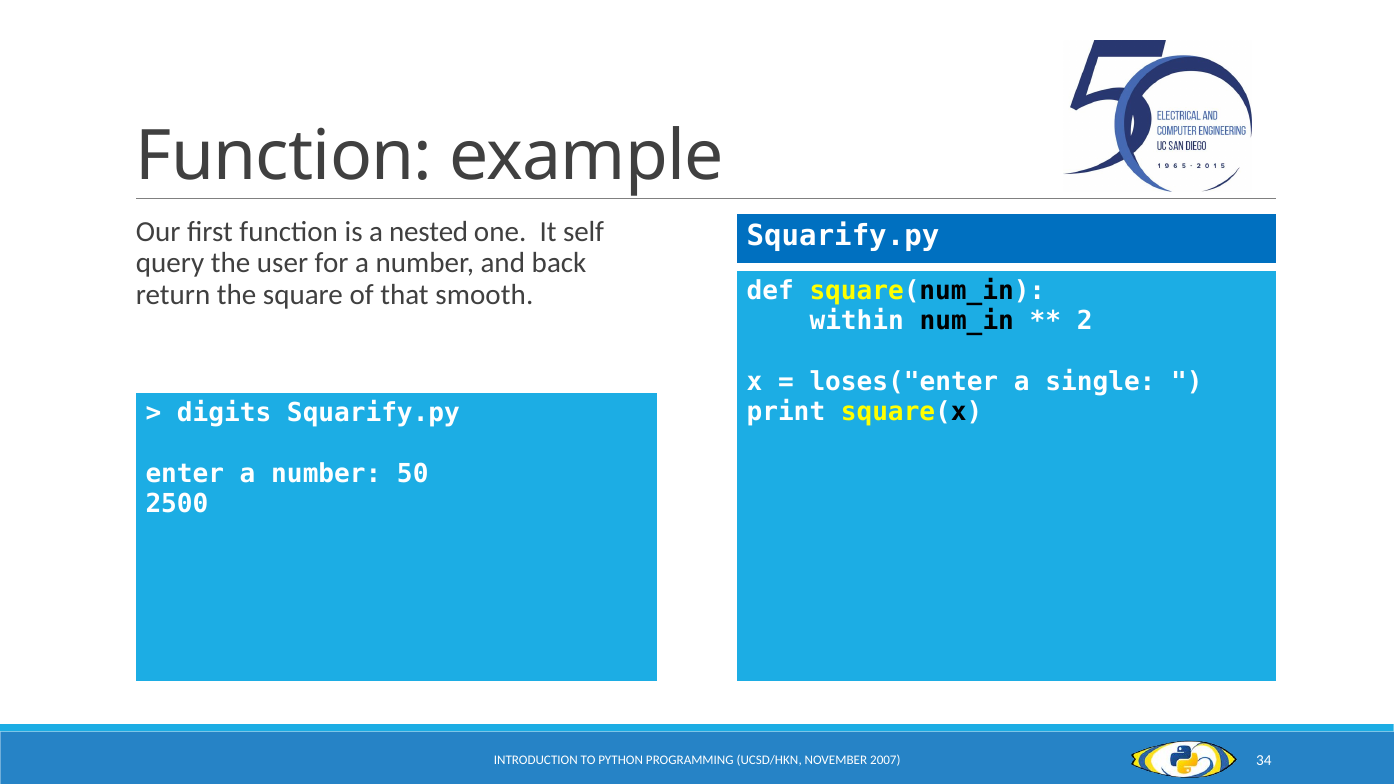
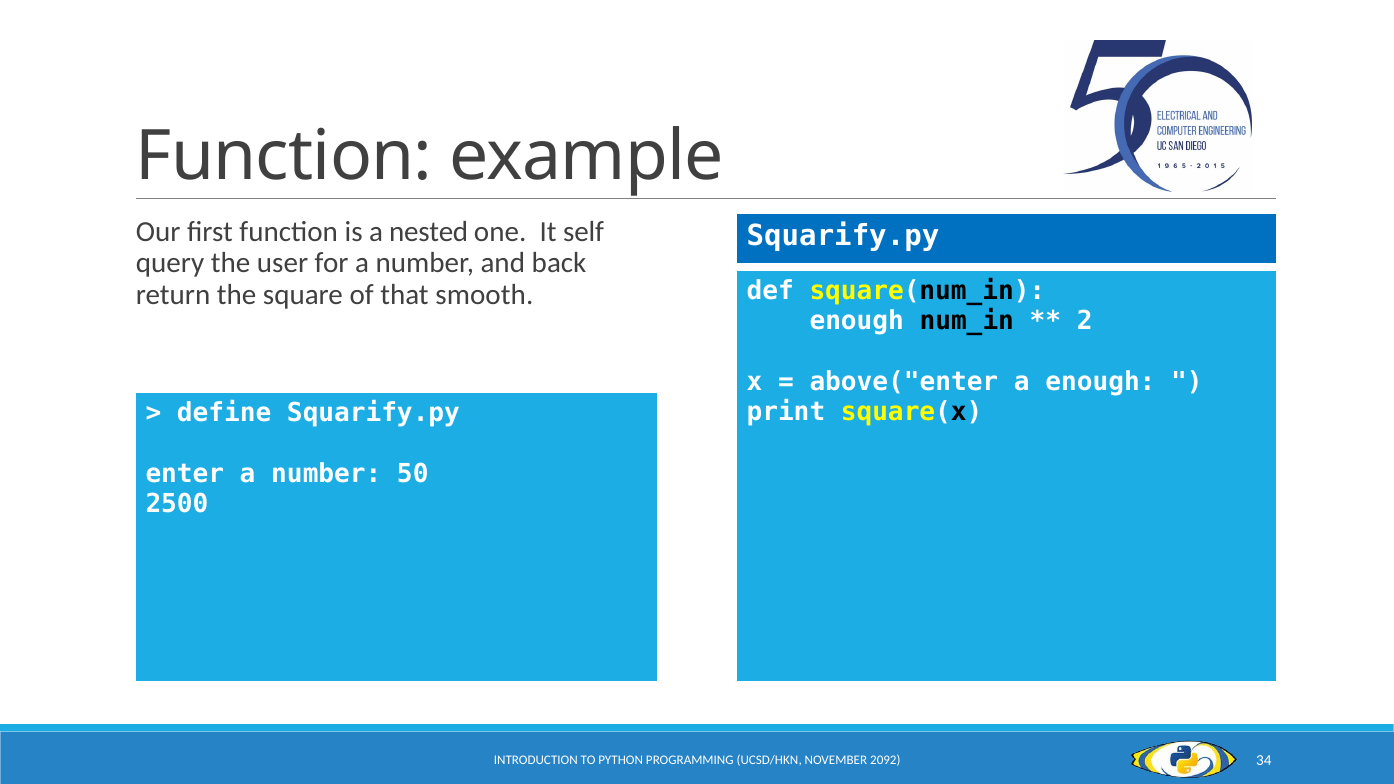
within: within -> enough (857, 321)
loses("enter: loses("enter -> above("enter (904, 382)
a single: single -> enough (1100, 382)
digits: digits -> define (224, 413)
2007: 2007 -> 2092 (885, 760)
